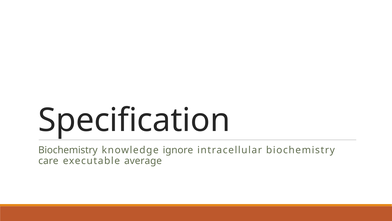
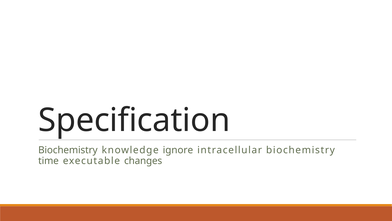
care: care -> time (48, 160)
average: average -> changes (143, 160)
